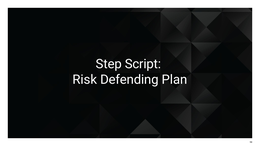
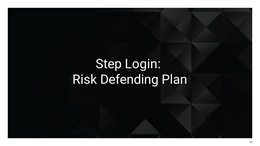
Script: Script -> Login (143, 64)
